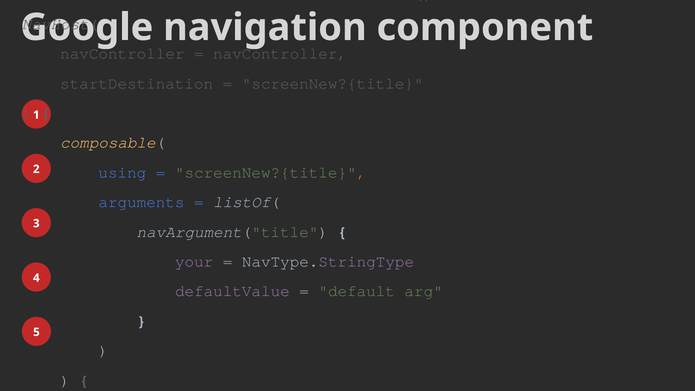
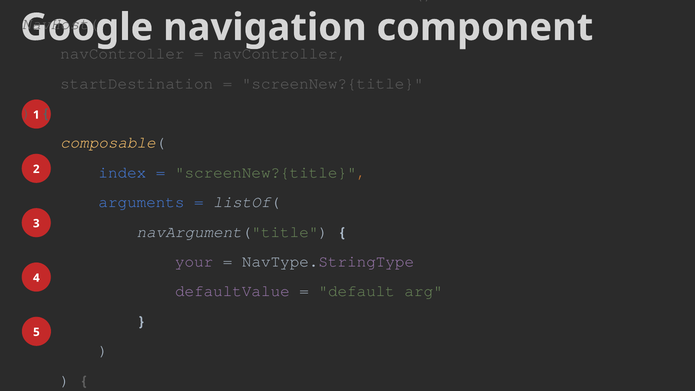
using: using -> index (122, 172)
